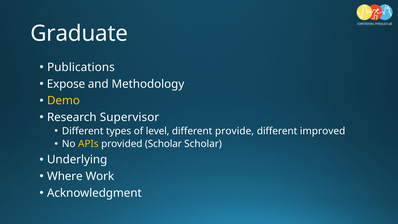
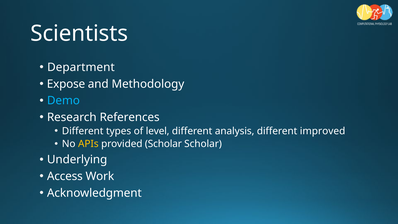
Graduate: Graduate -> Scientists (79, 33)
Publications: Publications -> Department (81, 67)
Demo colour: yellow -> light blue (63, 101)
Supervisor: Supervisor -> References (130, 117)
provide: provide -> analysis (235, 131)
Where: Where -> Access (65, 176)
